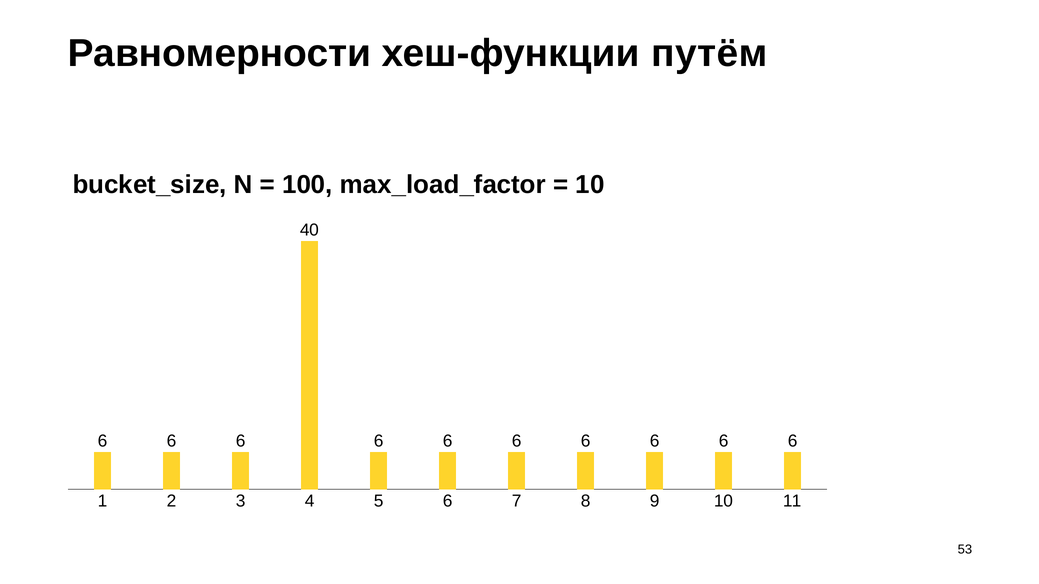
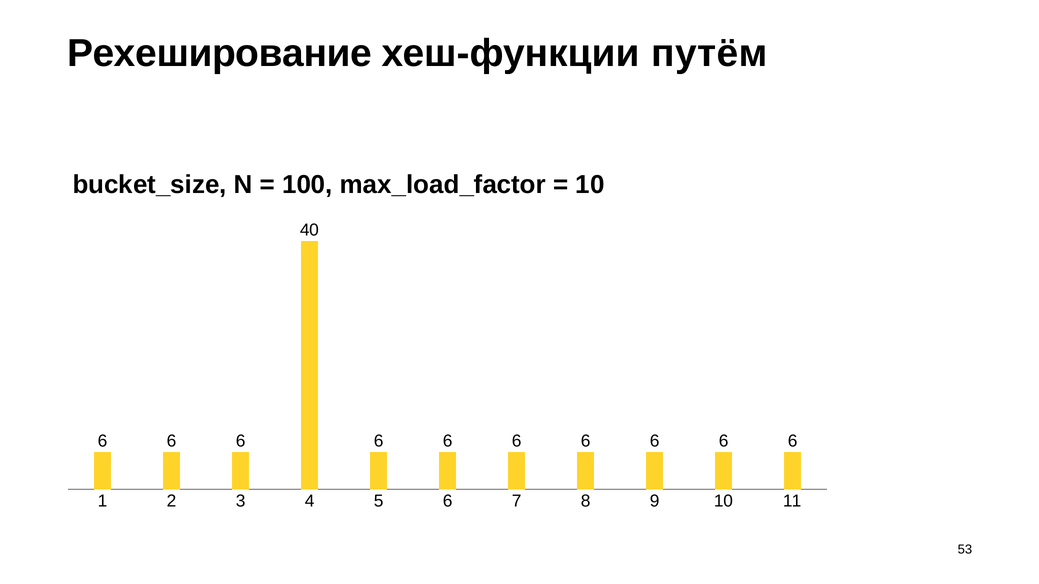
Равномерности: Равномерности -> Рехеширование (220, 54)
